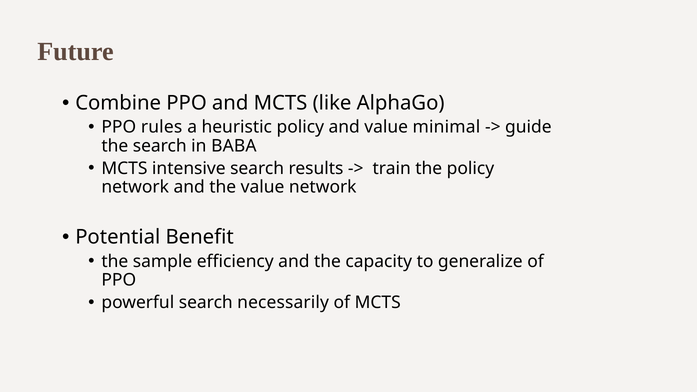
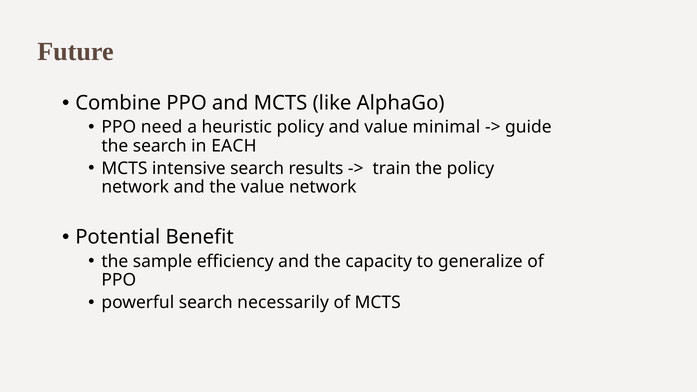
rules: rules -> need (162, 127)
BABA: BABA -> EACH (234, 146)
